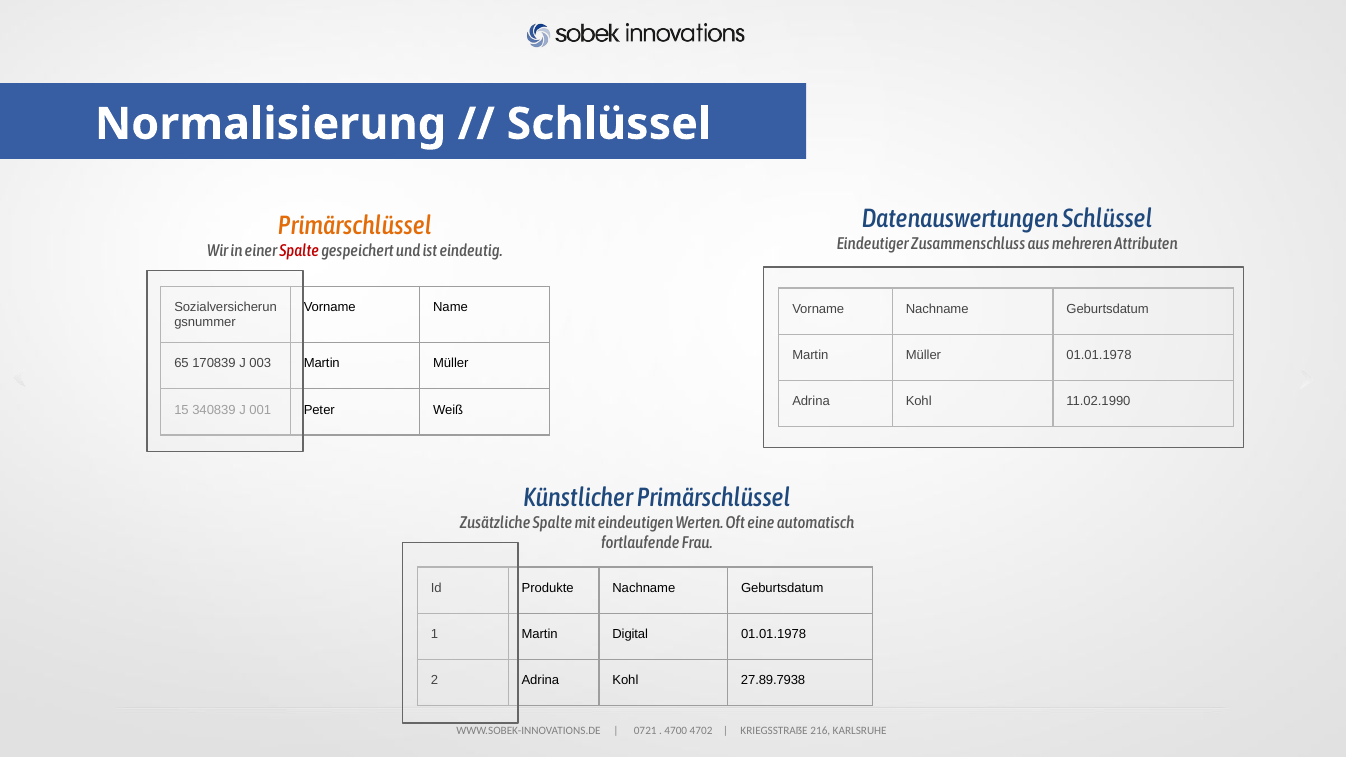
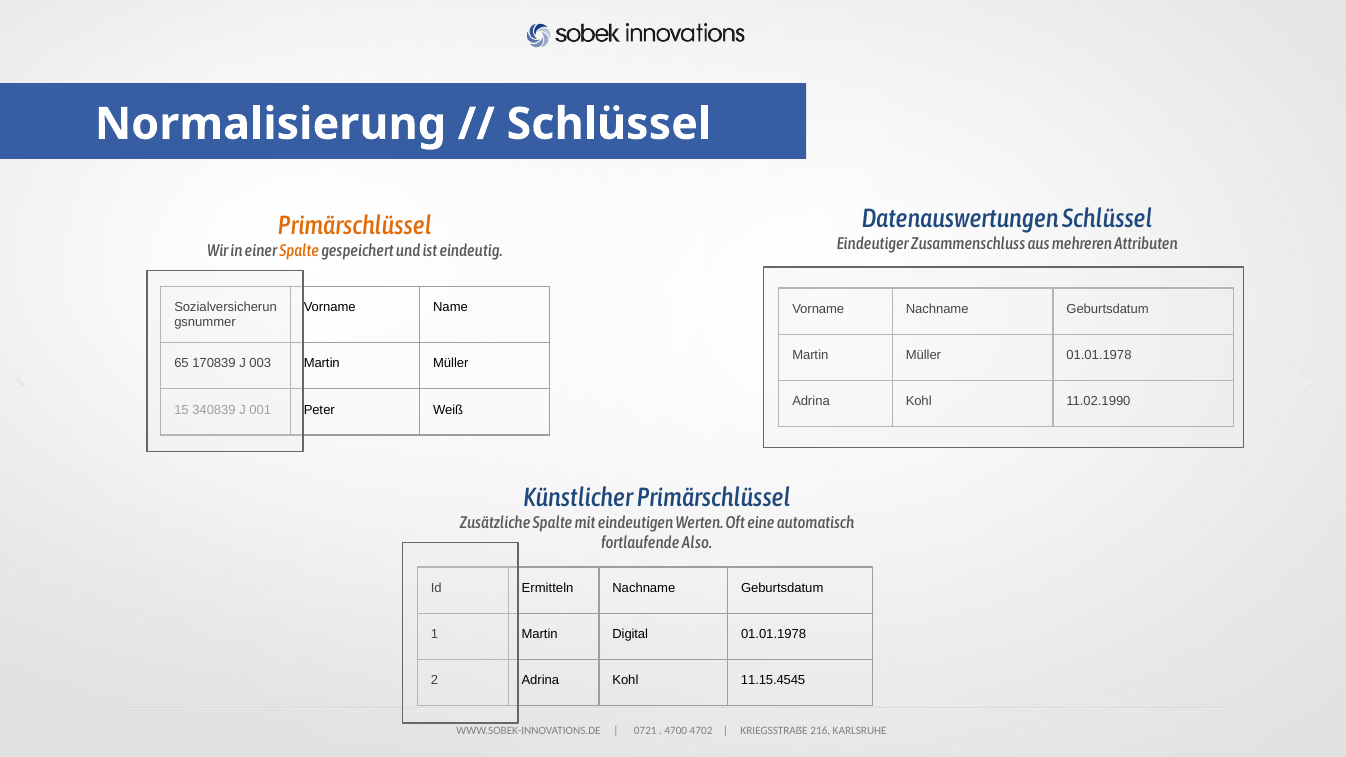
Spalte colour: red -> orange (299, 251)
Frau: Frau -> Also (697, 543)
Produkte: Produkte -> Ermitteln (548, 588)
27.89.7938: 27.89.7938 -> 11.15.4545 (773, 680)
